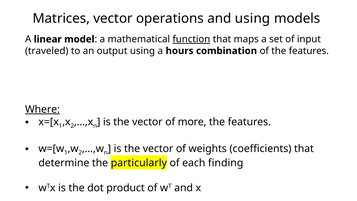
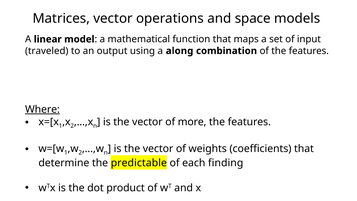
and using: using -> space (253, 18)
function underline: present -> none (191, 39)
hours: hours -> along (180, 51)
particularly: particularly -> predictable (139, 163)
